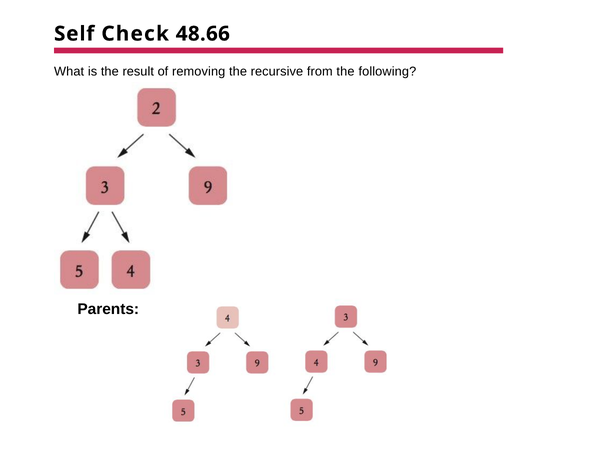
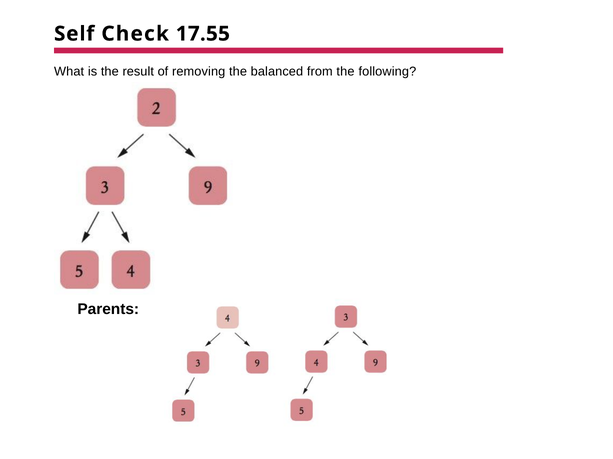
48.66: 48.66 -> 17.55 (203, 34)
recursive: recursive -> balanced (277, 71)
